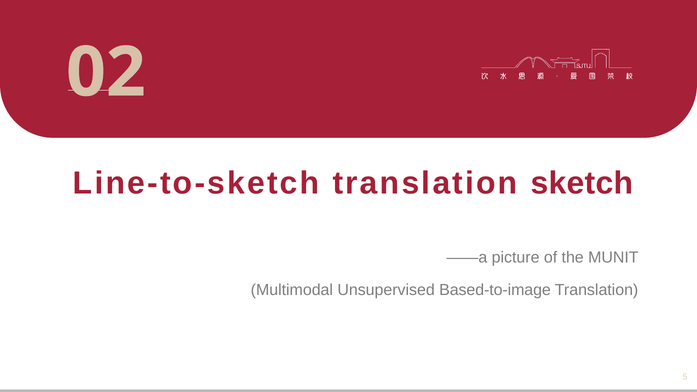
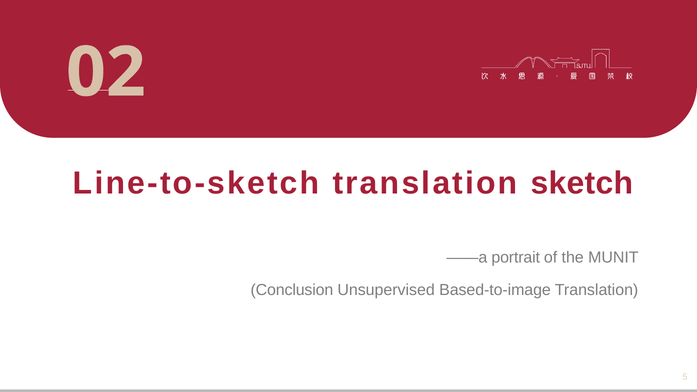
picture: picture -> portrait (516, 258)
Multimodal: Multimodal -> Conclusion (292, 290)
